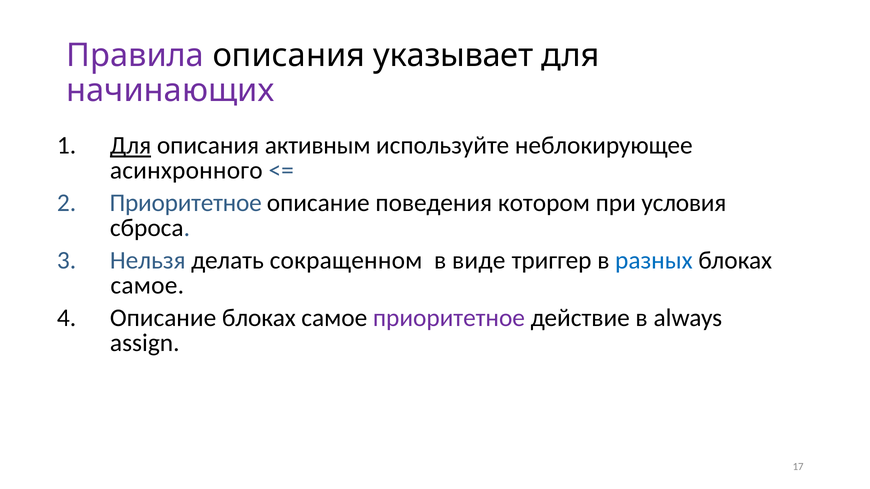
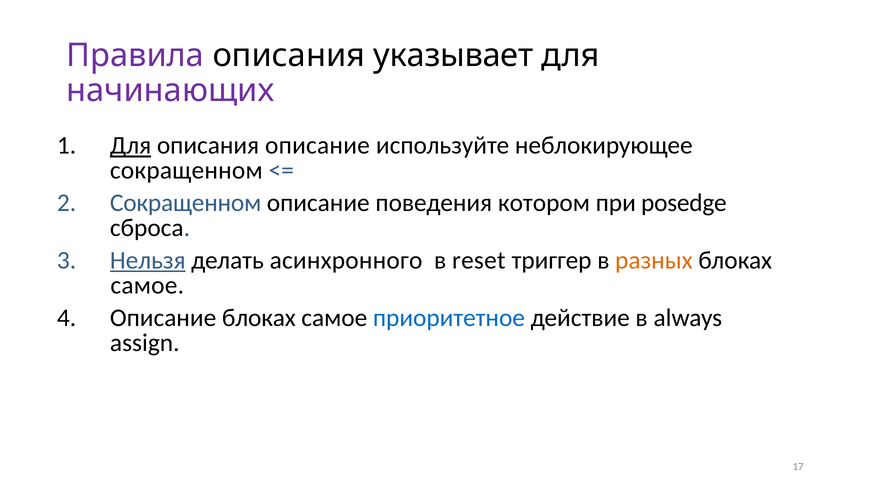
описания активным: активным -> описание (317, 146)
асинхронного: асинхронного -> сокращенном (186, 170)
Приоритетное: Приоритетное -> Сокращенном (186, 203)
условия: условия -> posedge (684, 203)
Нельзя underline: none -> present (148, 261)
сокращенном: сокращенном -> асинхронного (346, 261)
виде: виде -> reset (479, 261)
разных colour: blue -> orange (654, 261)
приоритетное colour: purple -> blue (449, 318)
